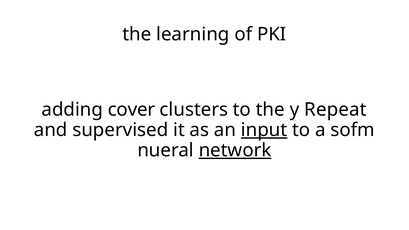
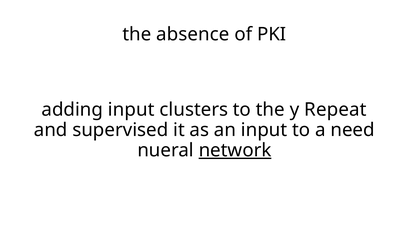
learning: learning -> absence (193, 34)
adding cover: cover -> input (131, 110)
input underline: present -> none (264, 130)
sofm: sofm -> need (353, 130)
